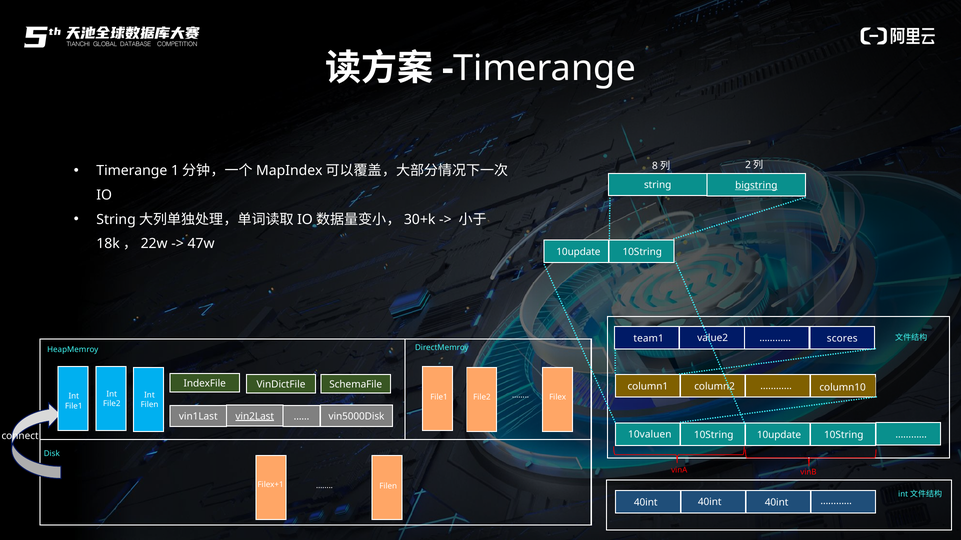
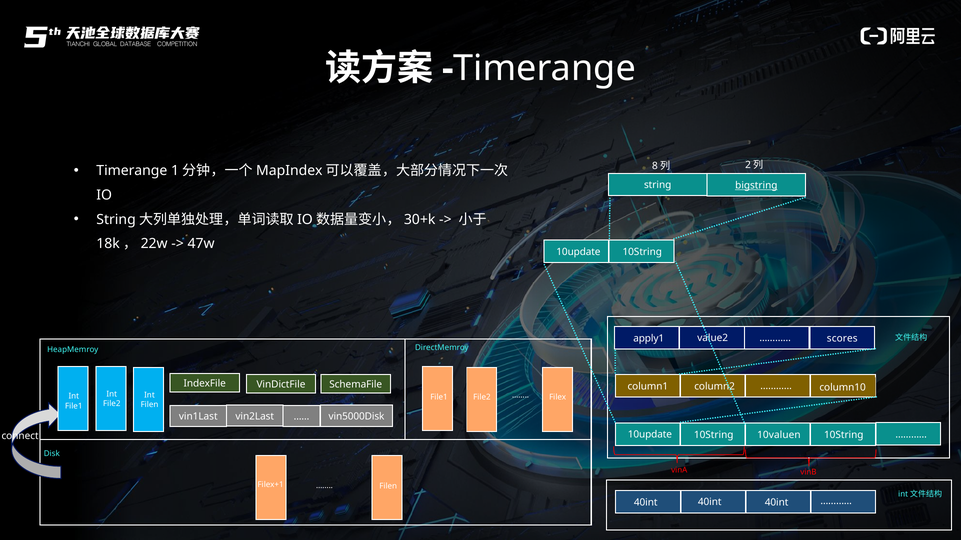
team1: team1 -> apply1 (649, 339)
vin2Last underline: present -> none (255, 417)
10valuen: 10valuen -> 10update (650, 435)
10update: 10update -> 10valuen (779, 435)
